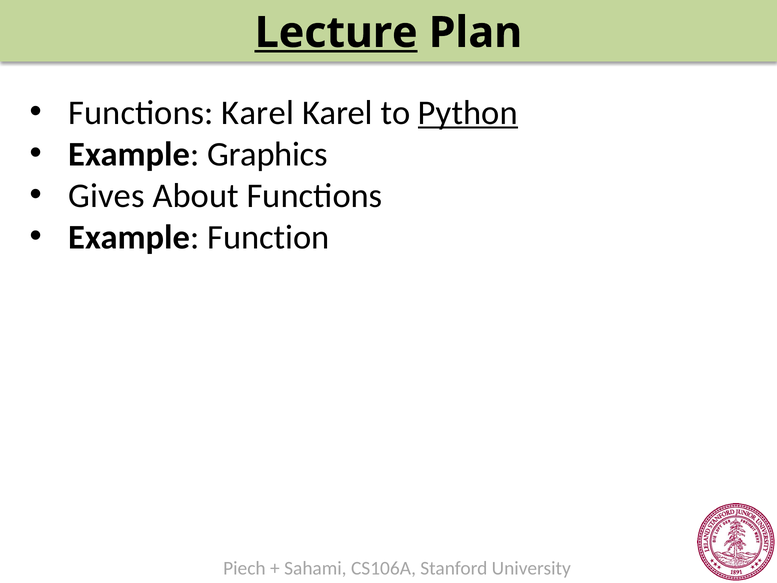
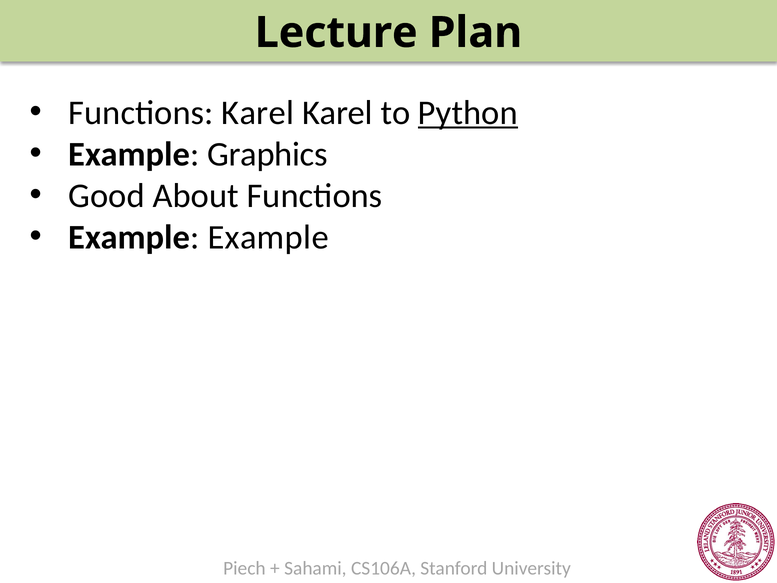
Lecture underline: present -> none (336, 33)
Gives: Gives -> Good (107, 196)
Example Function: Function -> Example (268, 237)
